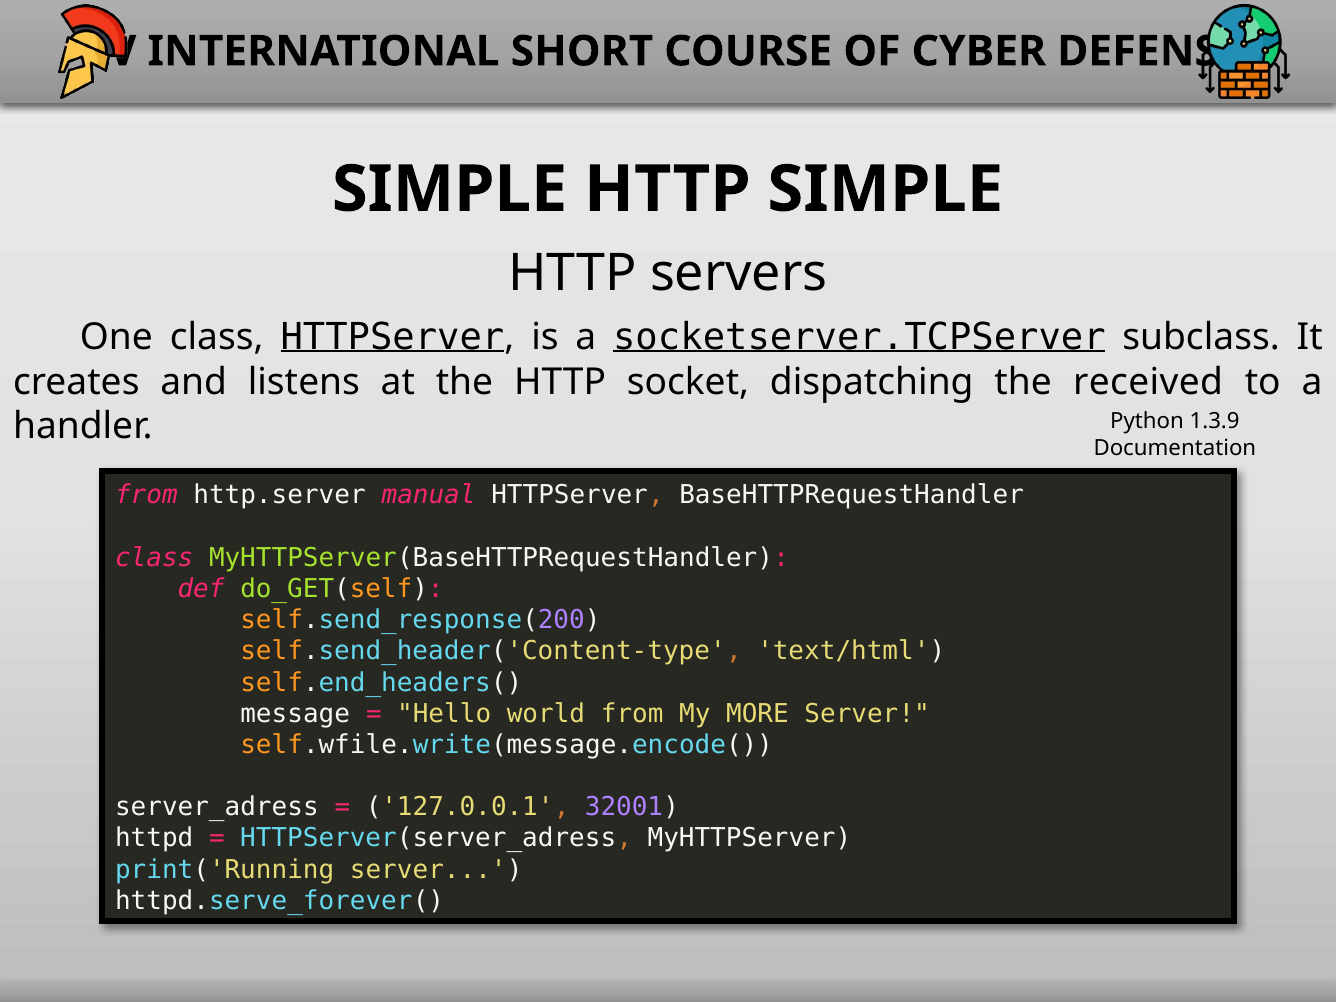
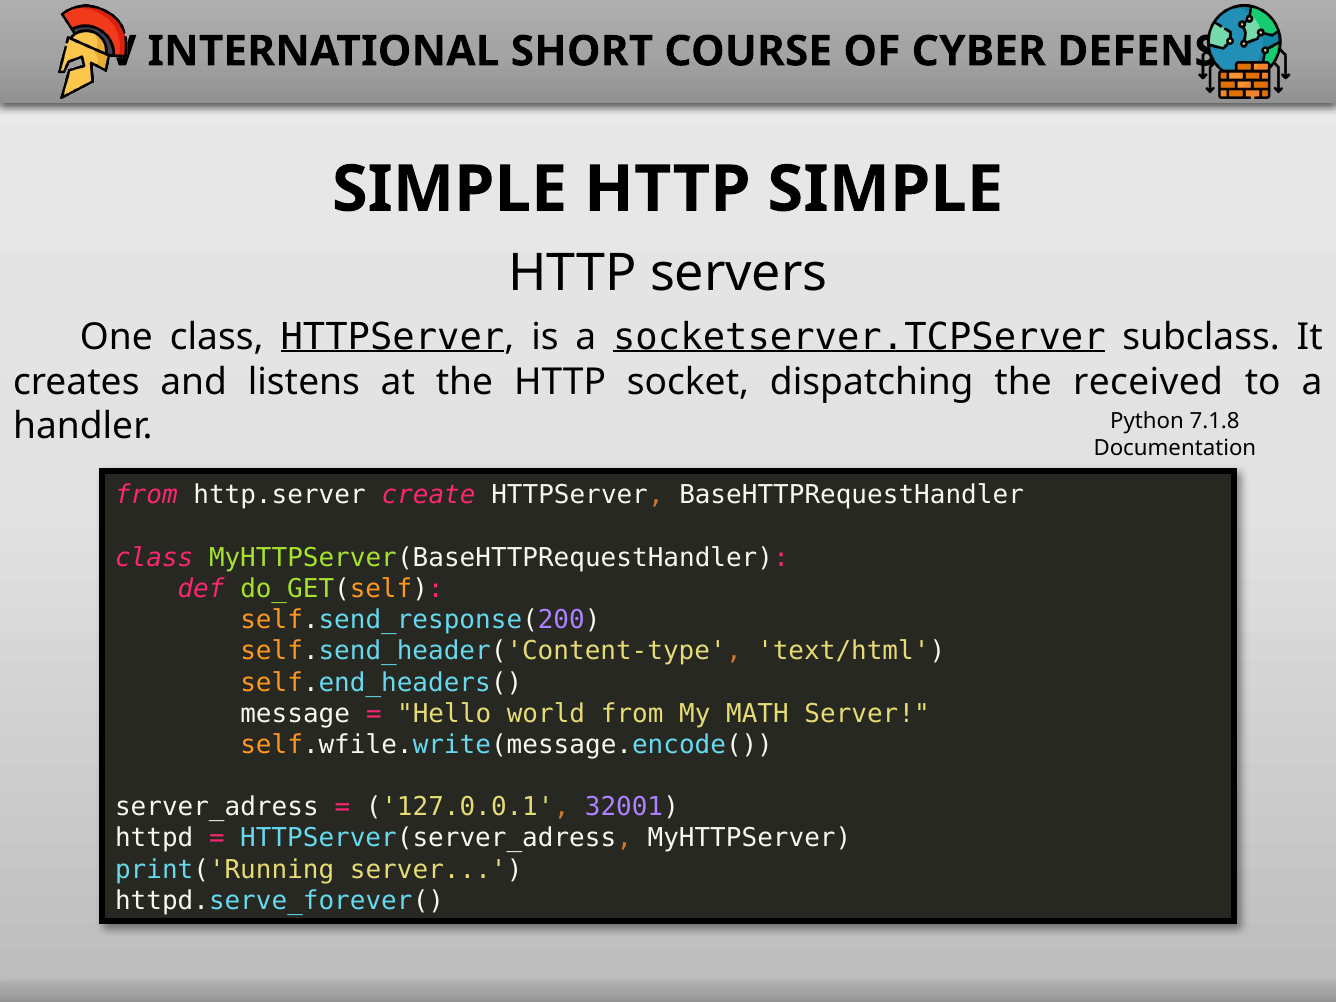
1.3.9: 1.3.9 -> 7.1.8 (1215, 422)
manual: manual -> create (429, 495)
MORE: MORE -> MATH (757, 714)
